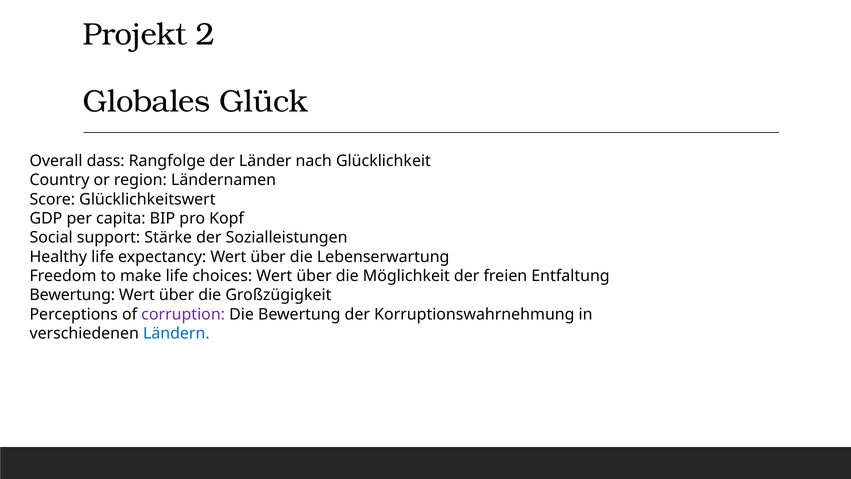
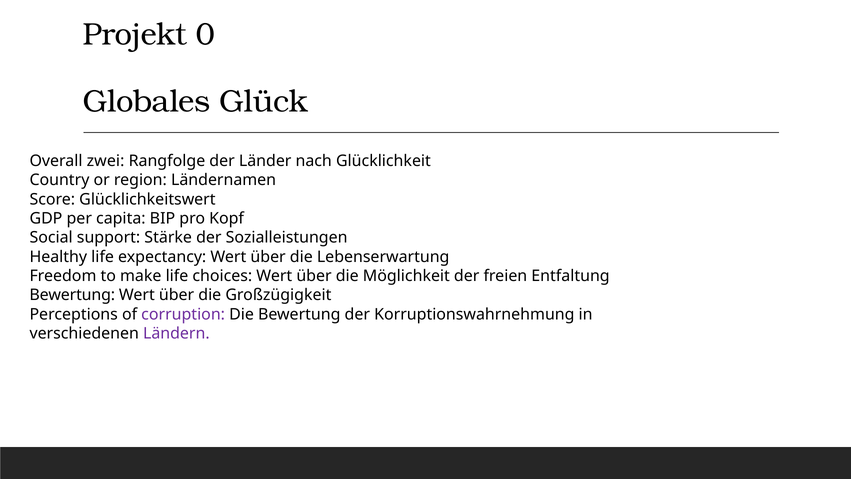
2: 2 -> 0 (206, 34)
dass: dass -> zwei (106, 161)
Ländern colour: blue -> purple (176, 333)
